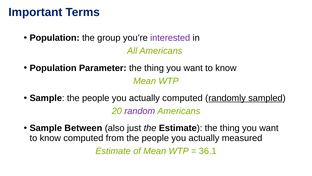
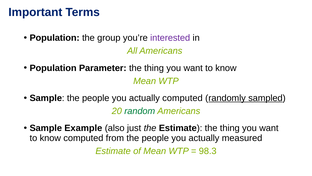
random colour: purple -> green (140, 111)
Between: Between -> Example (83, 128)
36.1: 36.1 -> 98.3 (208, 151)
